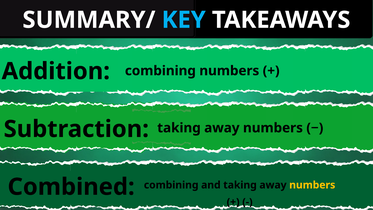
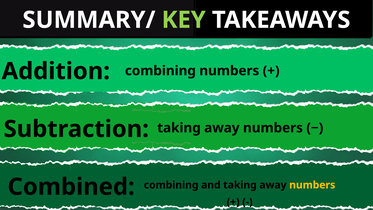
KEY colour: light blue -> light green (184, 20)
